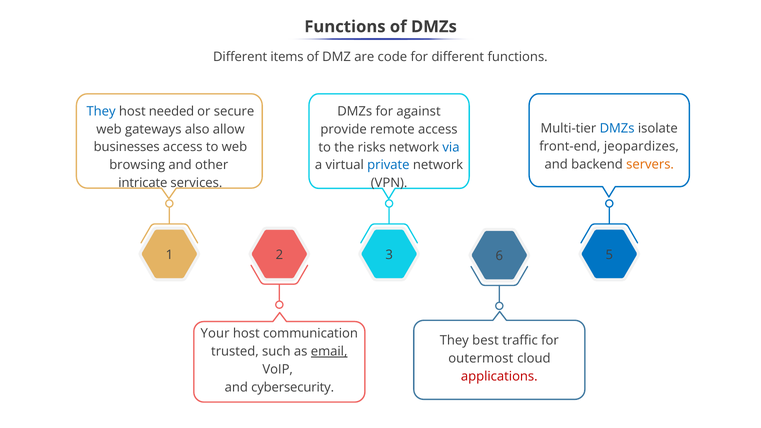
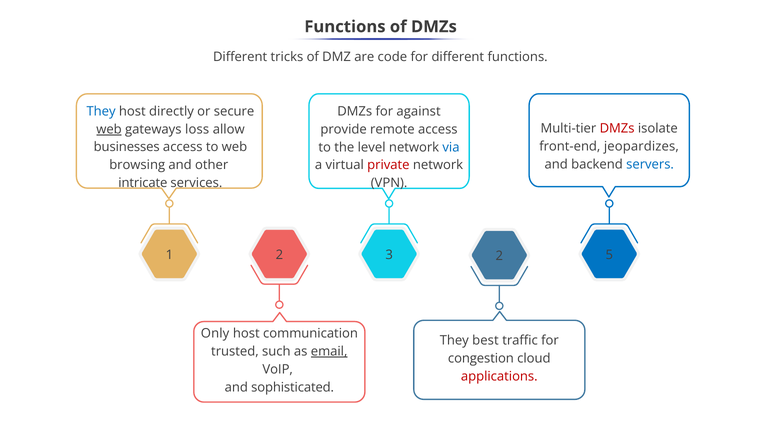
items: items -> tricks (287, 57)
needed: needed -> directly (171, 111)
DMZs colour: blue -> red (617, 128)
web underline: none -> present (109, 129)
also: also -> loss (197, 129)
risks: risks -> level (372, 147)
servers colour: orange -> blue (650, 164)
private colour: blue -> red (388, 165)
2 6: 6 -> 2 (499, 256)
Your: Your -> Only (215, 334)
outermost: outermost -> congestion (481, 359)
cybersecurity: cybersecurity -> sophisticated (293, 387)
